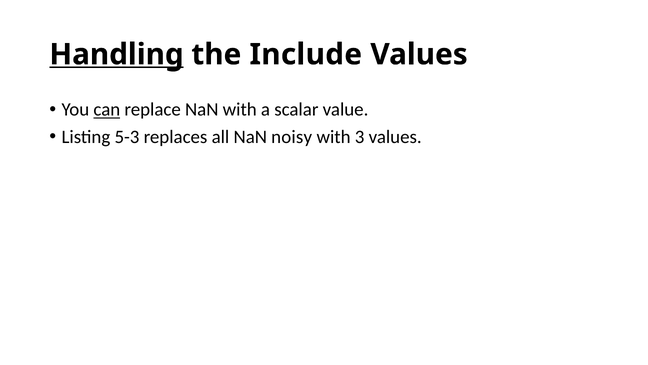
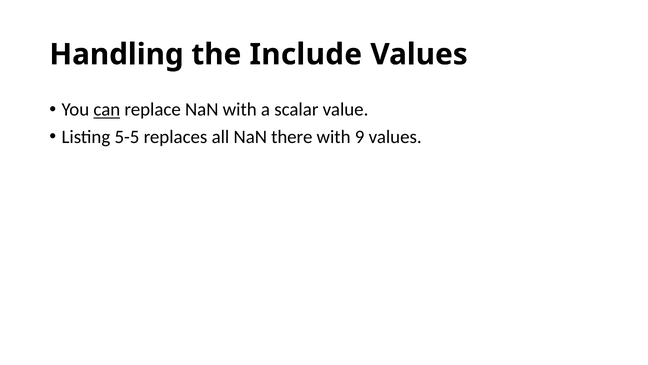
Handling underline: present -> none (117, 54)
5-3: 5-3 -> 5-5 (127, 137)
noisy: noisy -> there (292, 137)
3: 3 -> 9 (360, 137)
